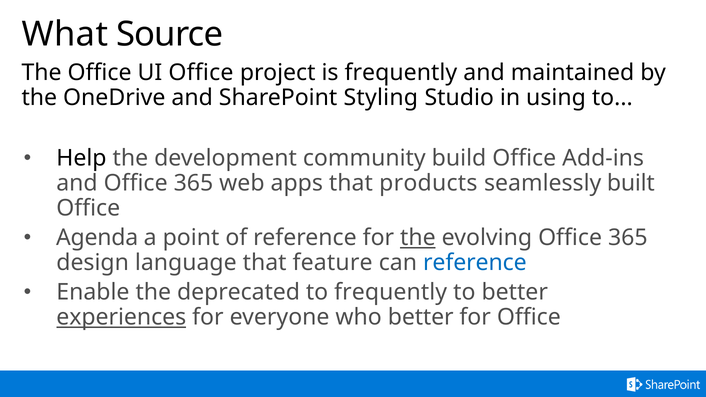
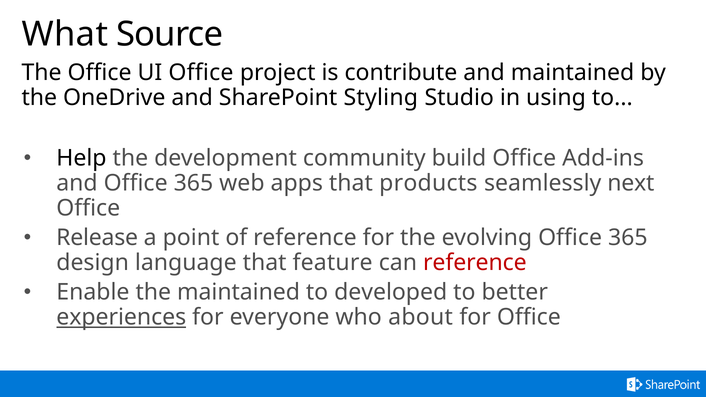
is frequently: frequently -> contribute (401, 73)
built: built -> next (631, 183)
Agenda: Agenda -> Release (97, 238)
the underline: present -> none (418, 238)
reference colour: blue -> red (475, 263)
the deprecated: deprecated -> maintained (239, 292)
to frequently: frequently -> developed (391, 292)
who better: better -> about (421, 317)
